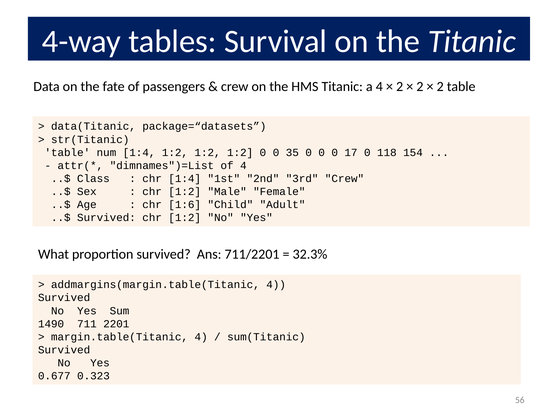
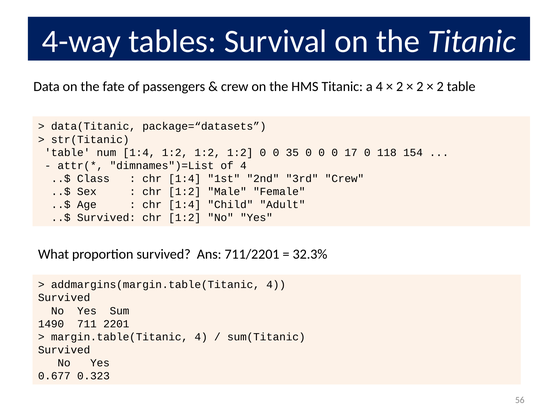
1:6: 1:6 -> 1:4 (185, 204)
